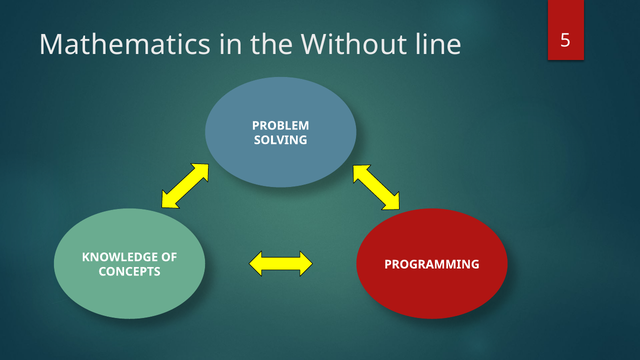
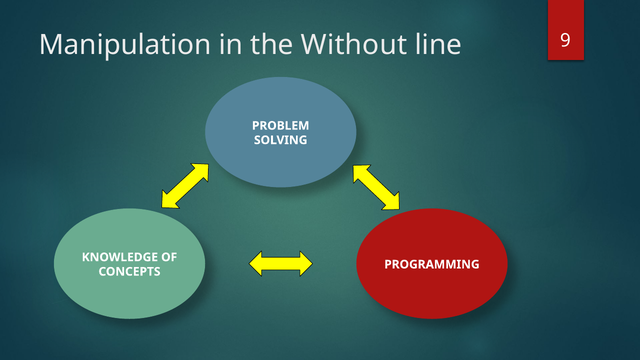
Mathematics: Mathematics -> Manipulation (125, 45)
5: 5 -> 9 (565, 41)
